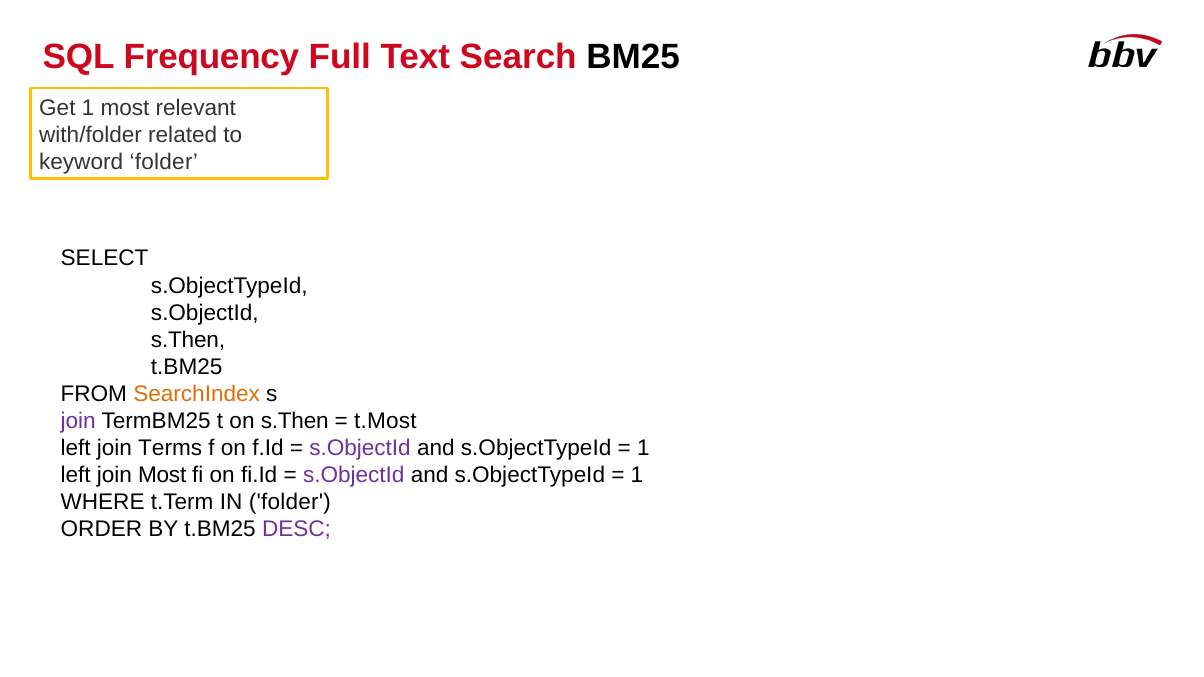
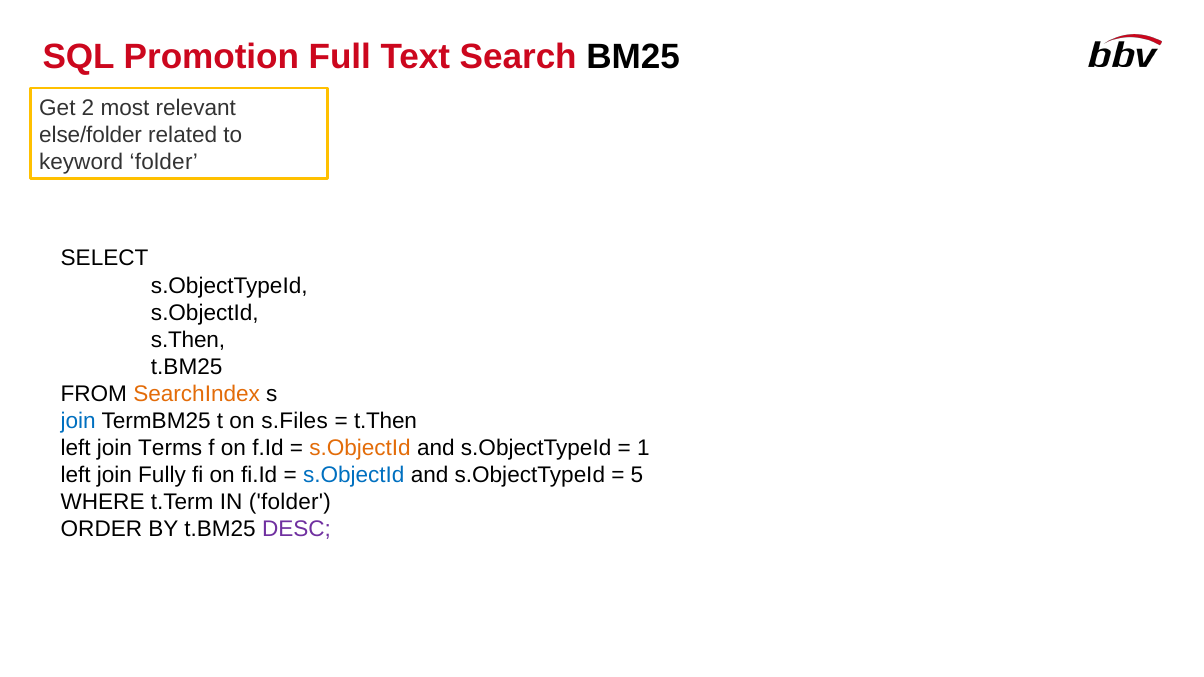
Frequency: Frequency -> Promotion (211, 57)
Get 1: 1 -> 2 (88, 108)
with/folder: with/folder -> else/folder (91, 135)
join colour: purple -> blue (78, 421)
on s.Then: s.Then -> s.Files (295, 421)
t.Most: t.Most -> t.Then (386, 421)
s.ObjectId colour: purple -> orange (360, 448)
join Most: Most -> Fully (162, 475)
s.ObjectId colour: purple -> blue (354, 475)
1: 1 -> 5 (637, 475)
